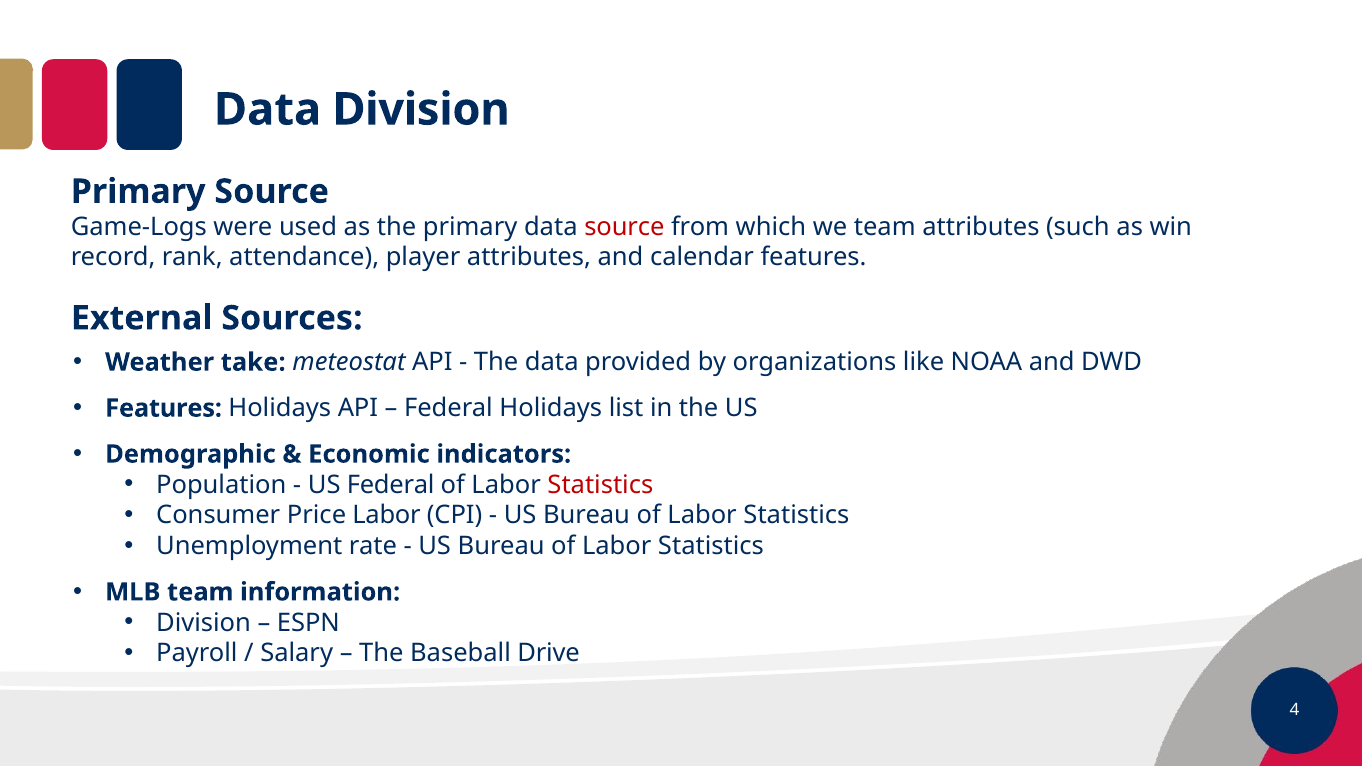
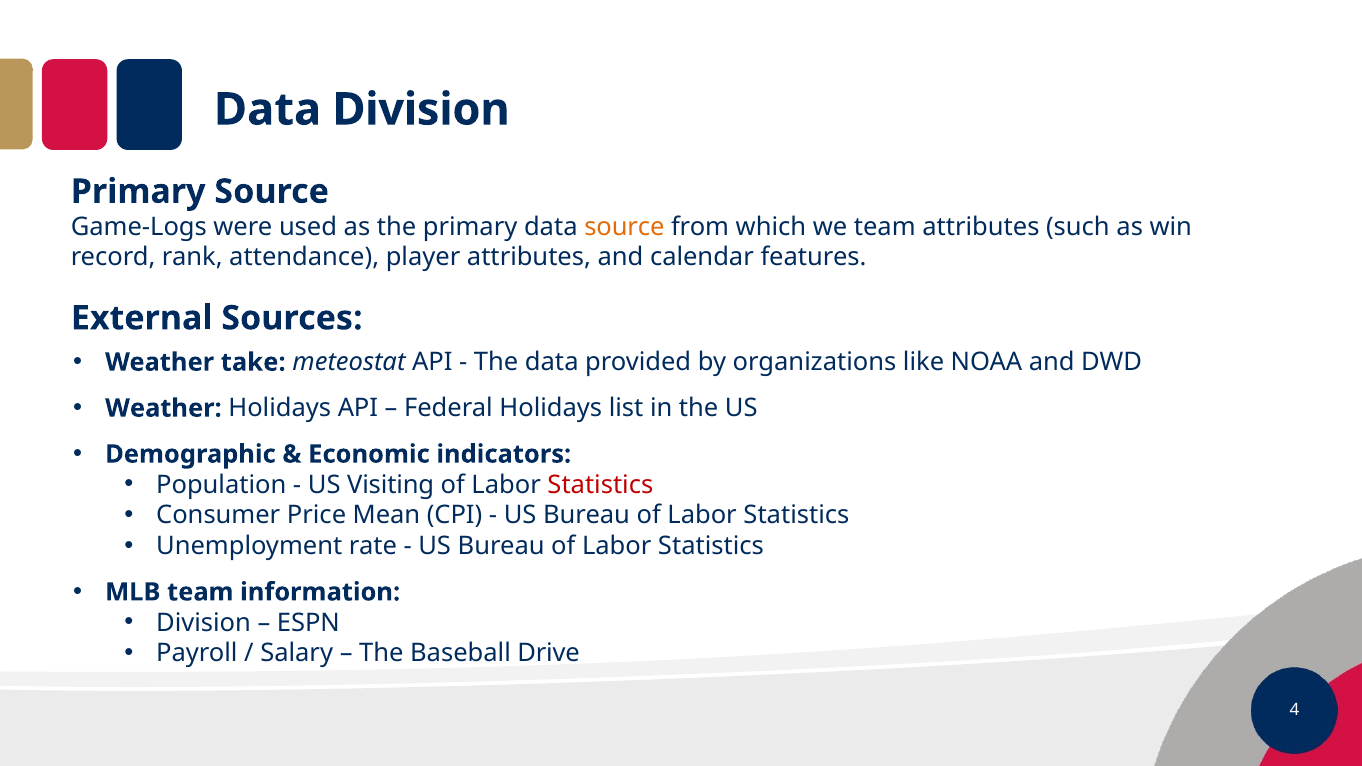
source colour: red -> orange (624, 227)
Features: Features -> Weather (163, 408)
US Federal: Federal -> Visiting (391, 485)
Price Labor: Labor -> Mean (386, 516)
